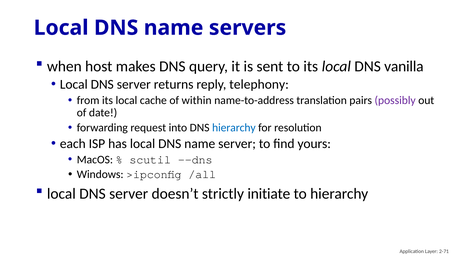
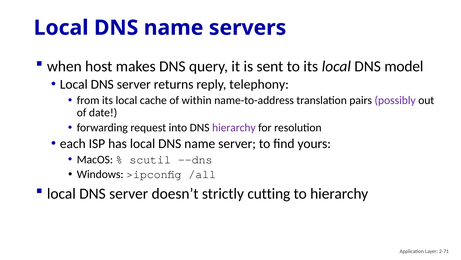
vanilla: vanilla -> model (404, 66)
hierarchy colour: blue -> purple (234, 127)
initiate: initiate -> cutting (269, 193)
